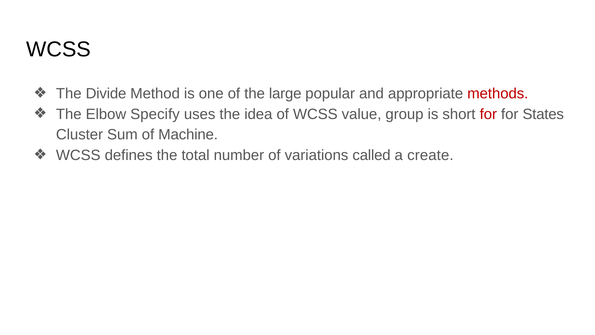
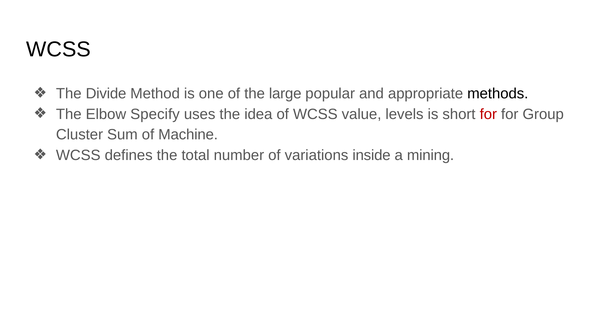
methods colour: red -> black (498, 94)
group: group -> levels (405, 114)
States: States -> Group (543, 114)
called: called -> inside (372, 155)
create: create -> mining (431, 155)
